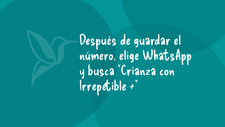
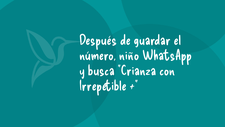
elige: elige -> niño (129, 55)
